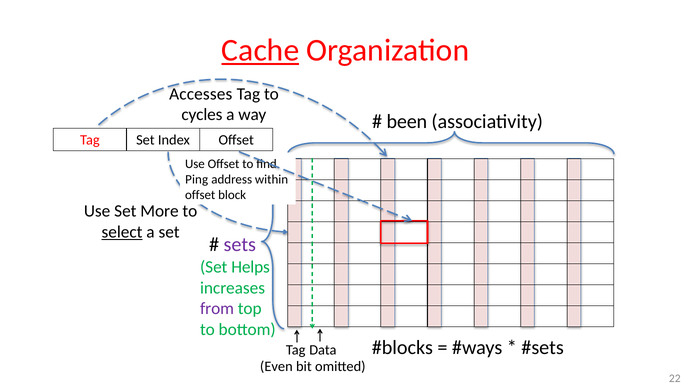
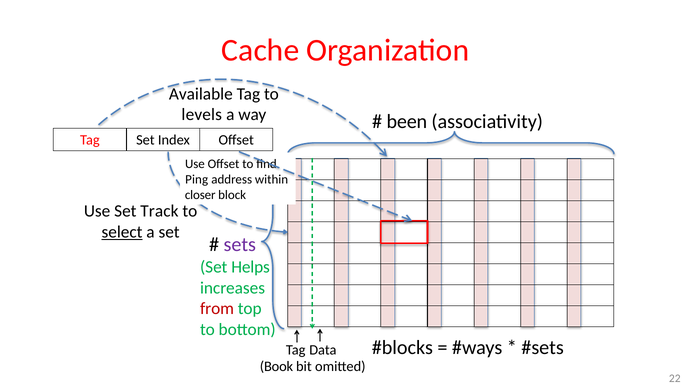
Cache underline: present -> none (260, 50)
Accesses: Accesses -> Available (201, 94)
cycles: cycles -> levels (202, 115)
offset: offset -> closer (200, 195)
More: More -> Track (159, 211)
from colour: purple -> red (217, 309)
Even: Even -> Book (276, 366)
